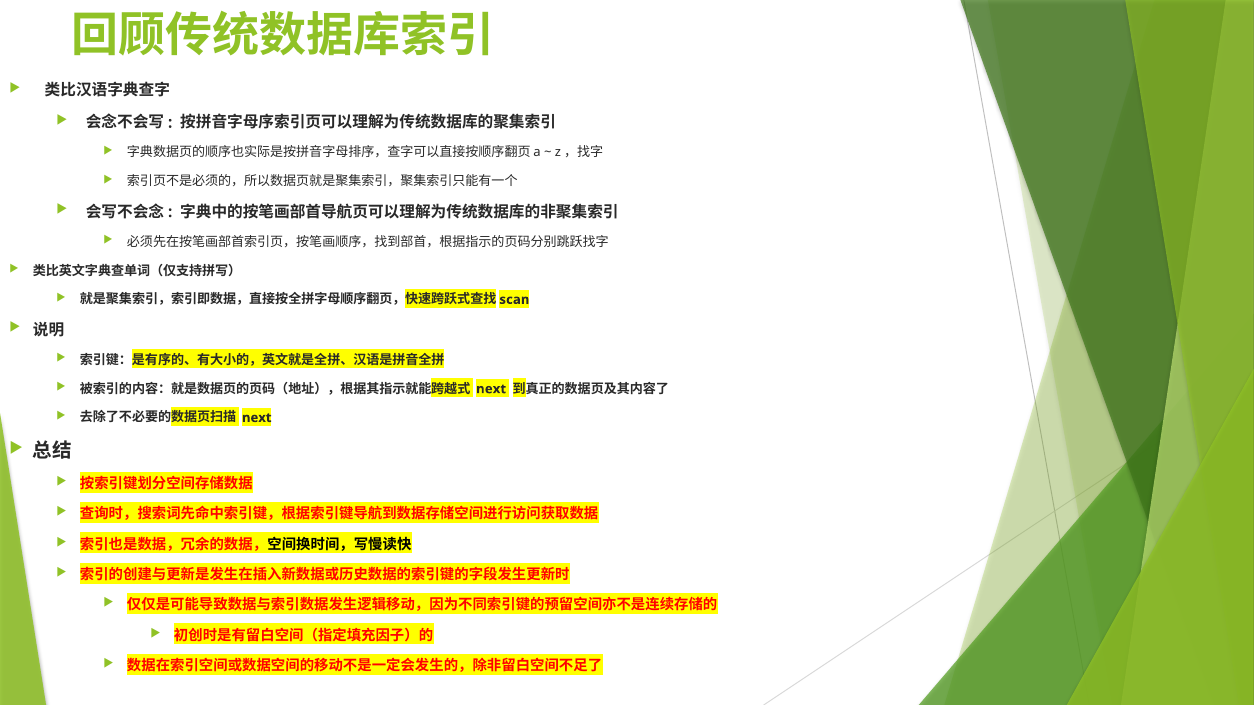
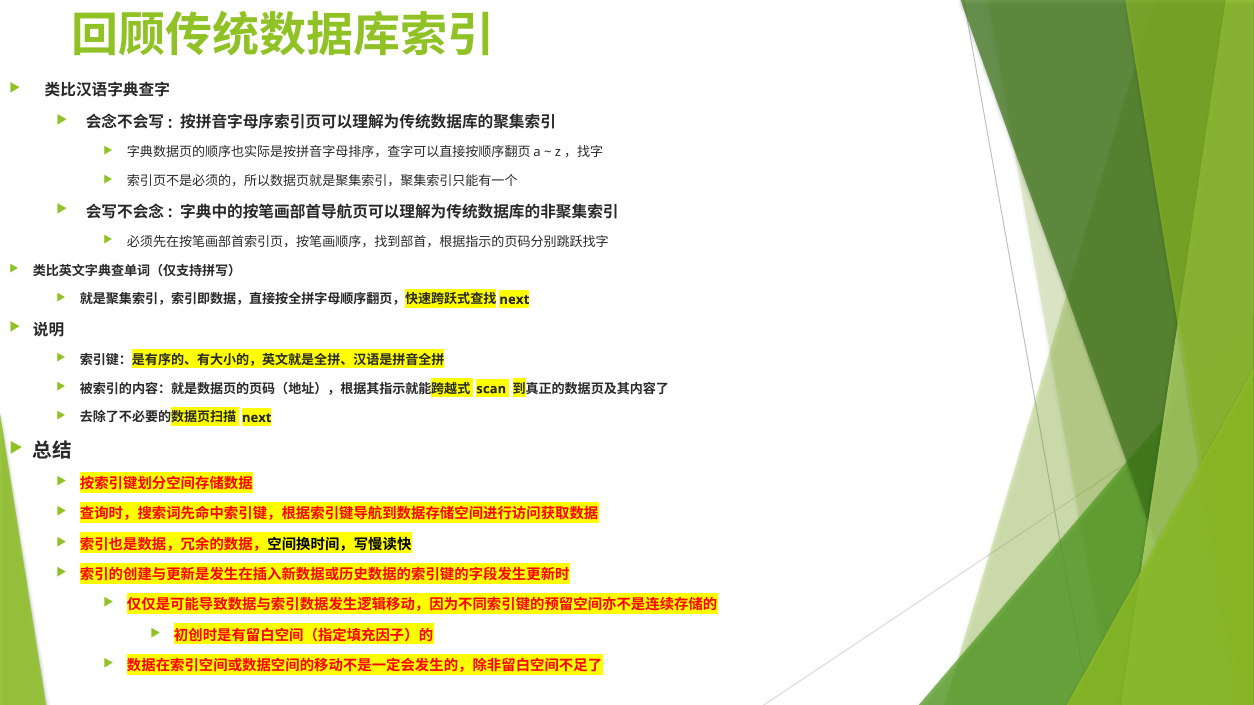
scan: scan -> next (514, 300)
next: next -> scan (491, 389)
